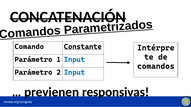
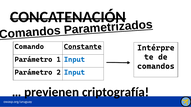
responsivas: responsivas -> criptografía (116, 92)
